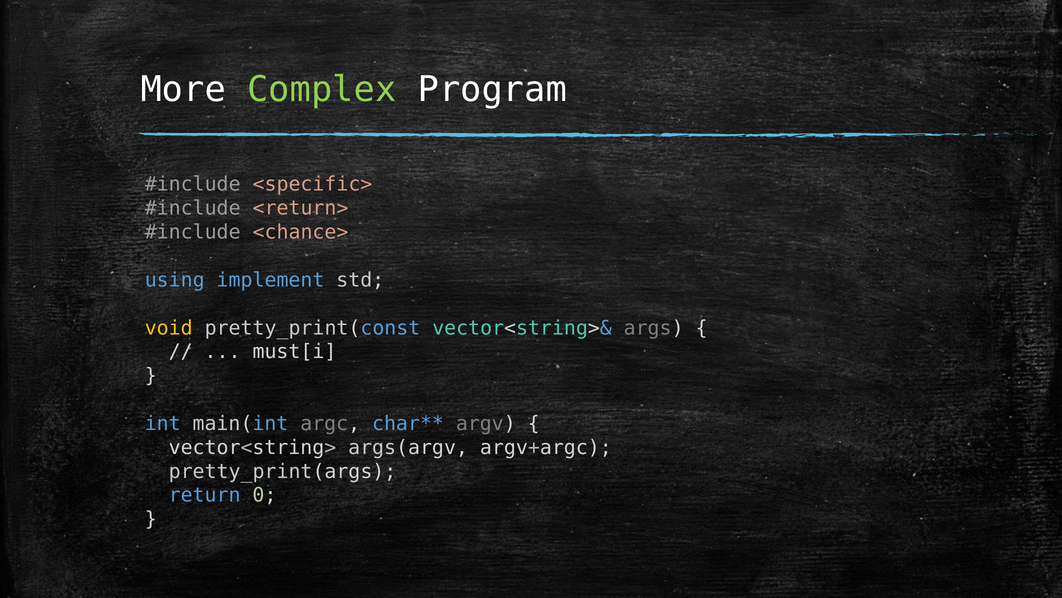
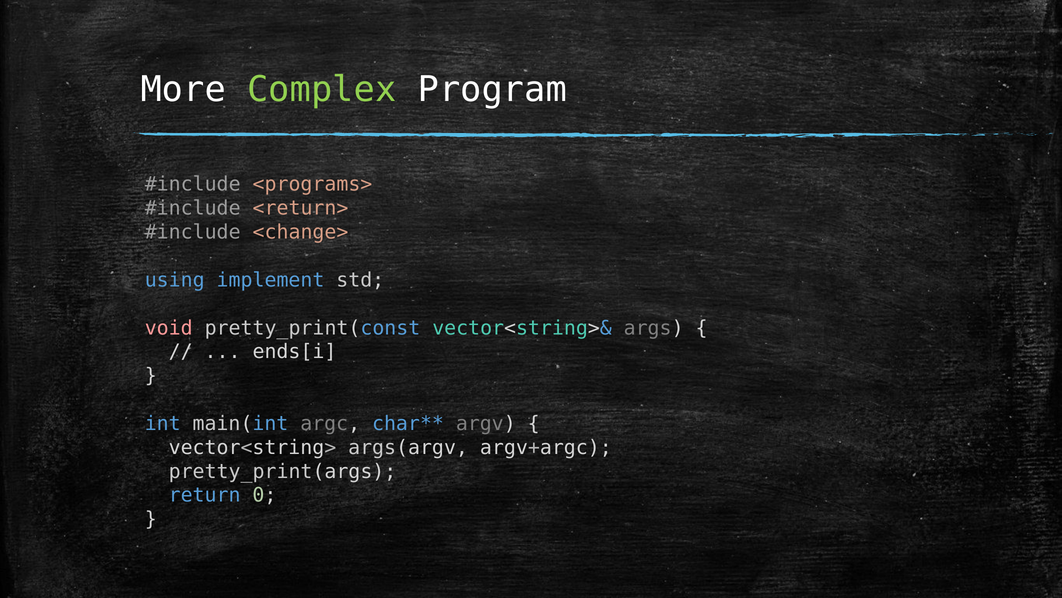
<specific>: <specific> -> <programs> (312, 184)
<chance>: <chance> -> <change> (301, 232)
void colour: yellow -> pink (169, 328)
must[i: must[i -> ends[i (294, 352)
